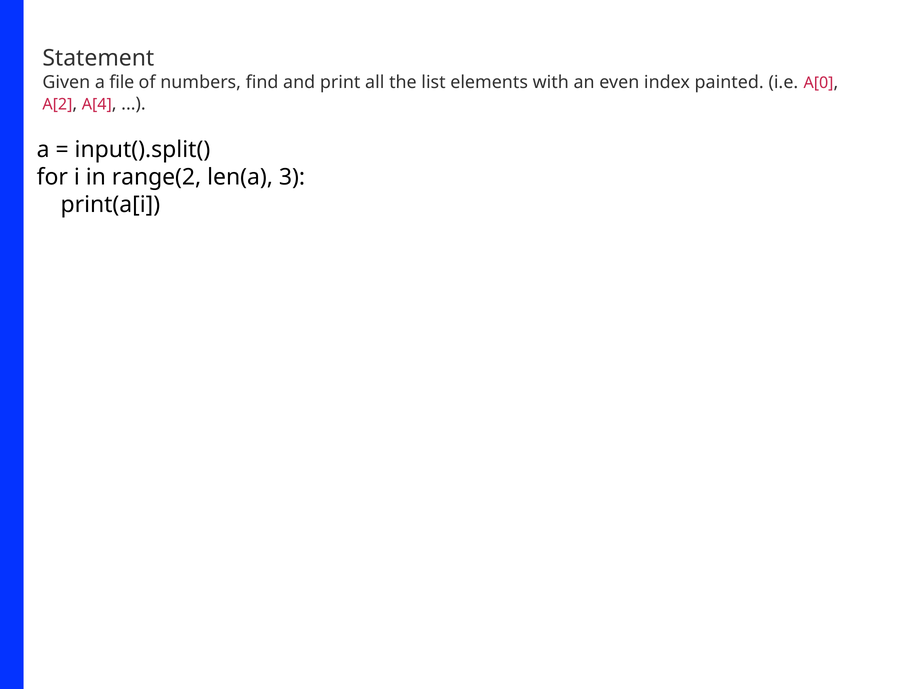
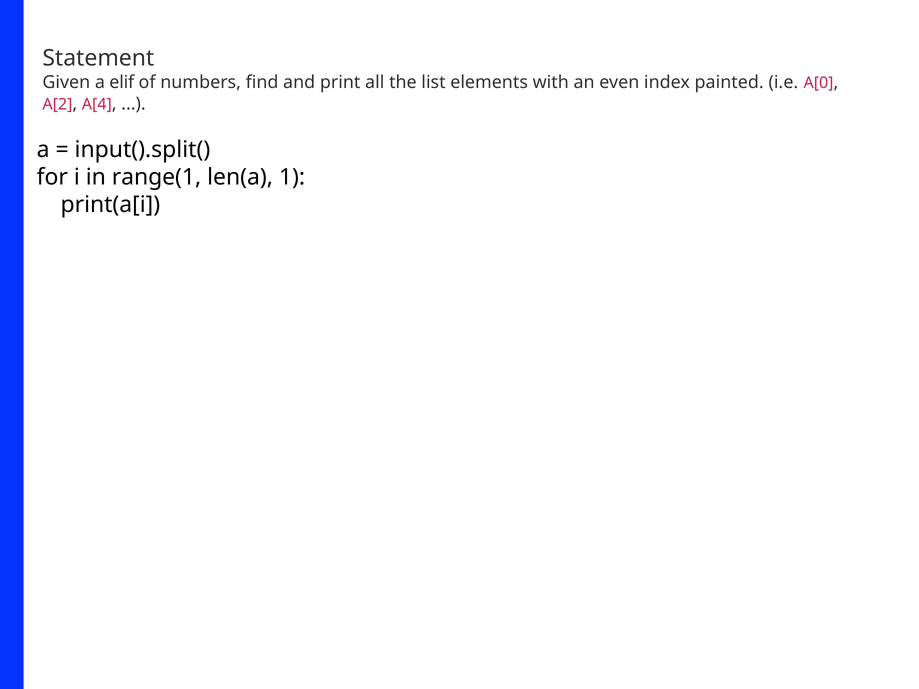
file: file -> elif (122, 82)
range(2: range(2 -> range(1 (156, 177)
3: 3 -> 1 (292, 177)
